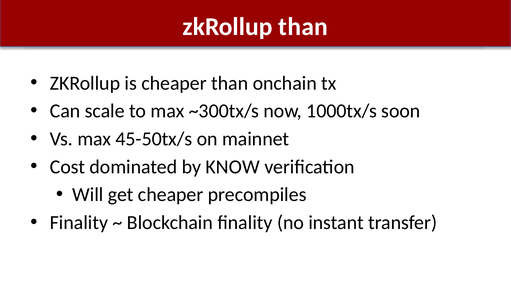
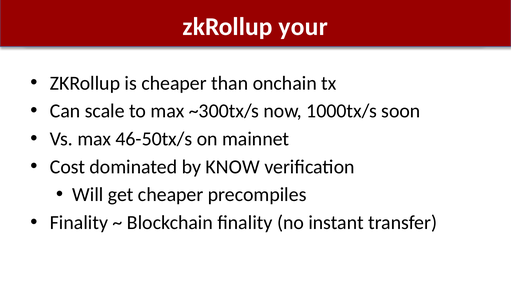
zkRollup than: than -> your (303, 27)
45-50tx/s: 45-50tx/s -> 46-50tx/s (154, 139)
